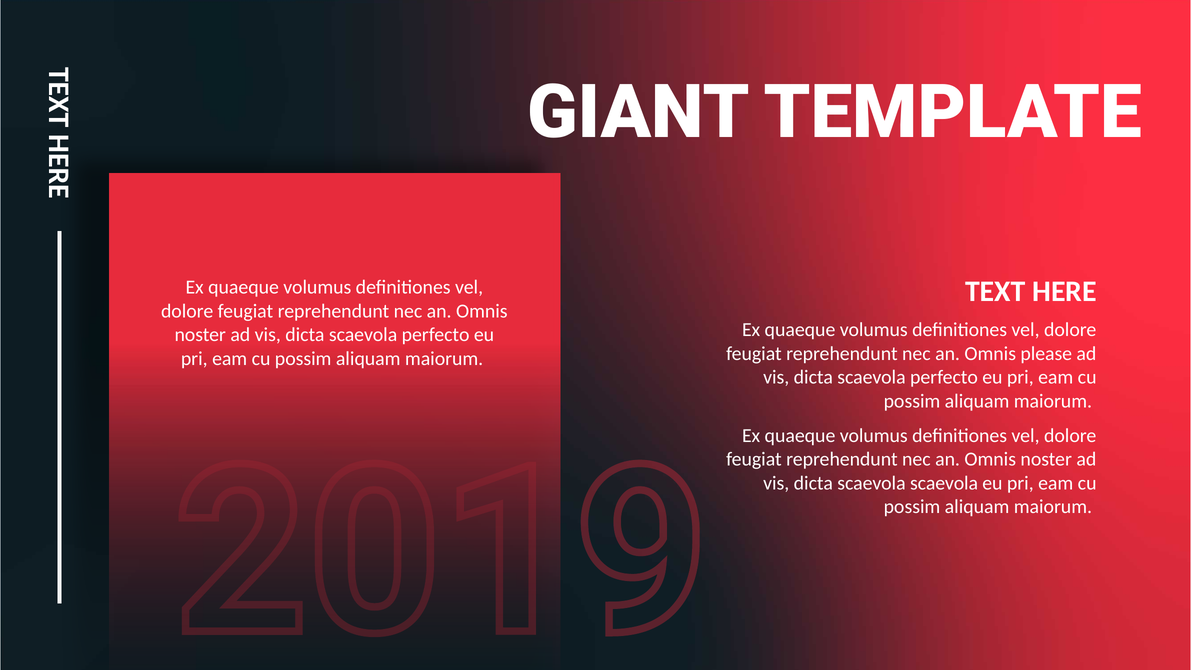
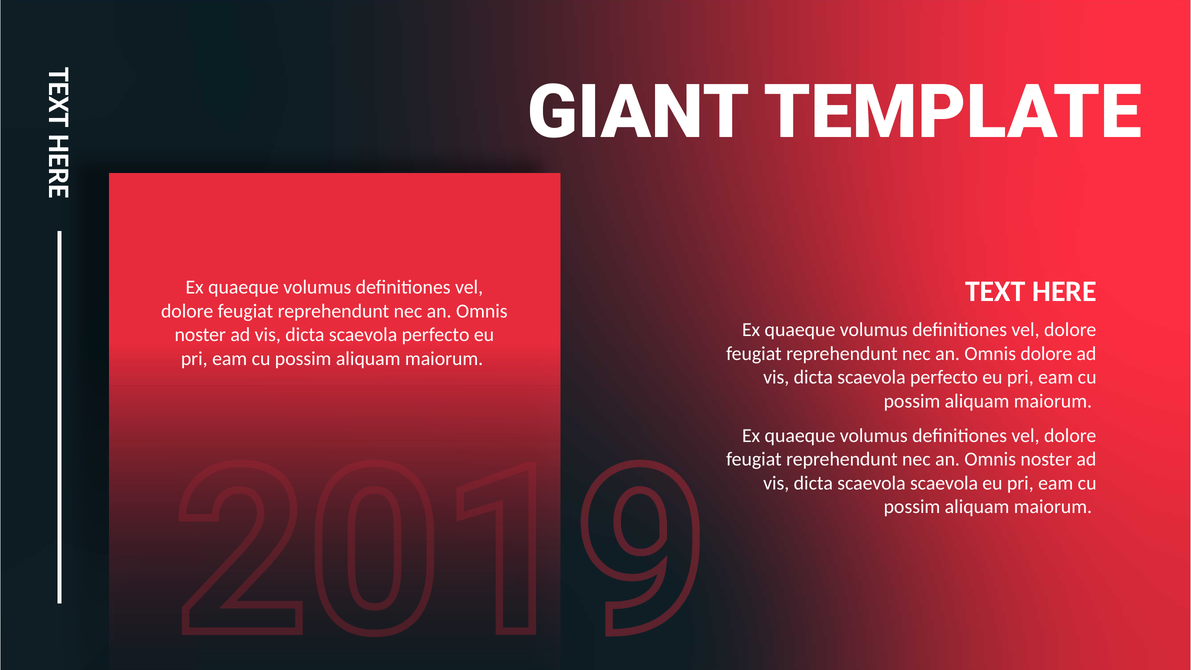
Omnis please: please -> dolore (1046, 354)
